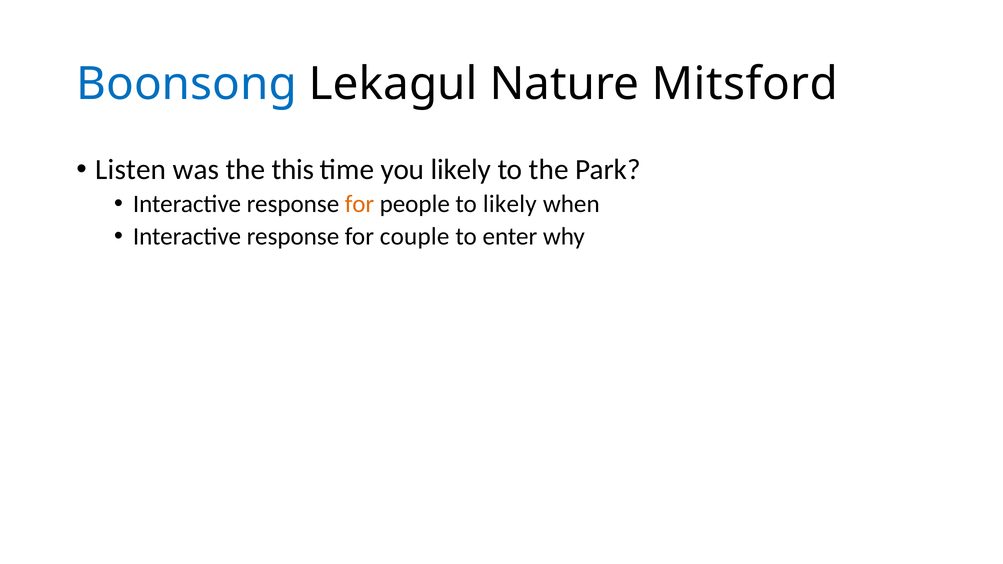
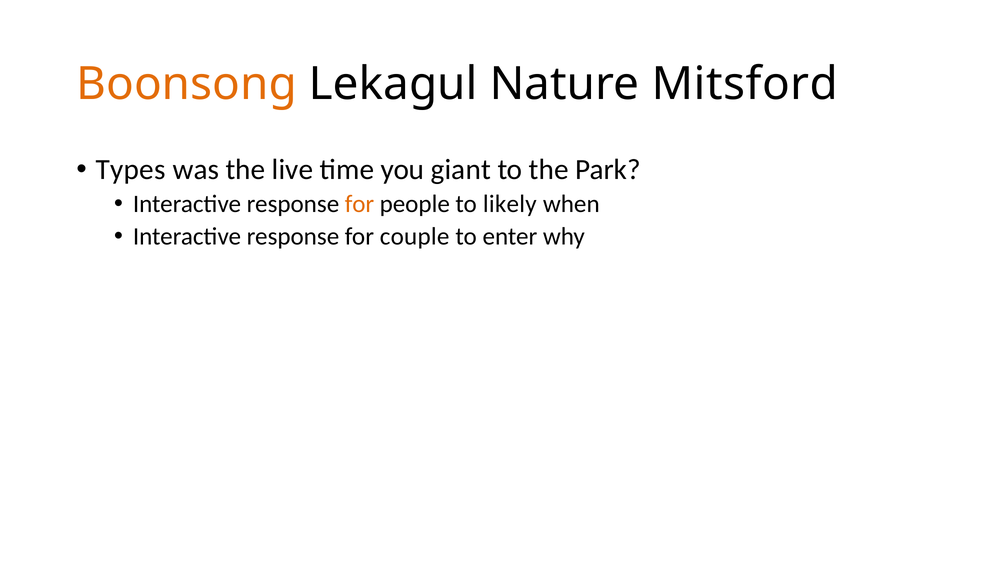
Boonsong colour: blue -> orange (187, 84)
Listen: Listen -> Types (131, 170)
this: this -> live (293, 170)
you likely: likely -> giant (461, 170)
